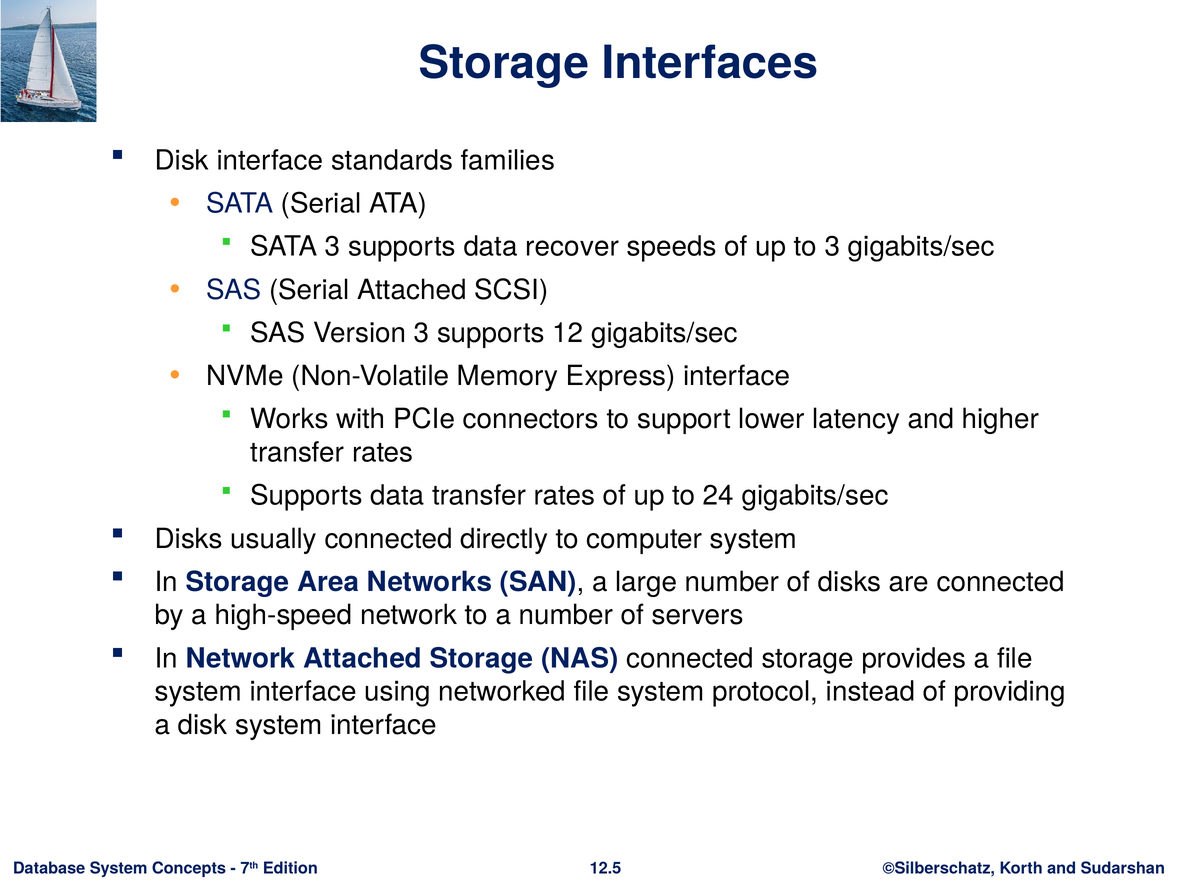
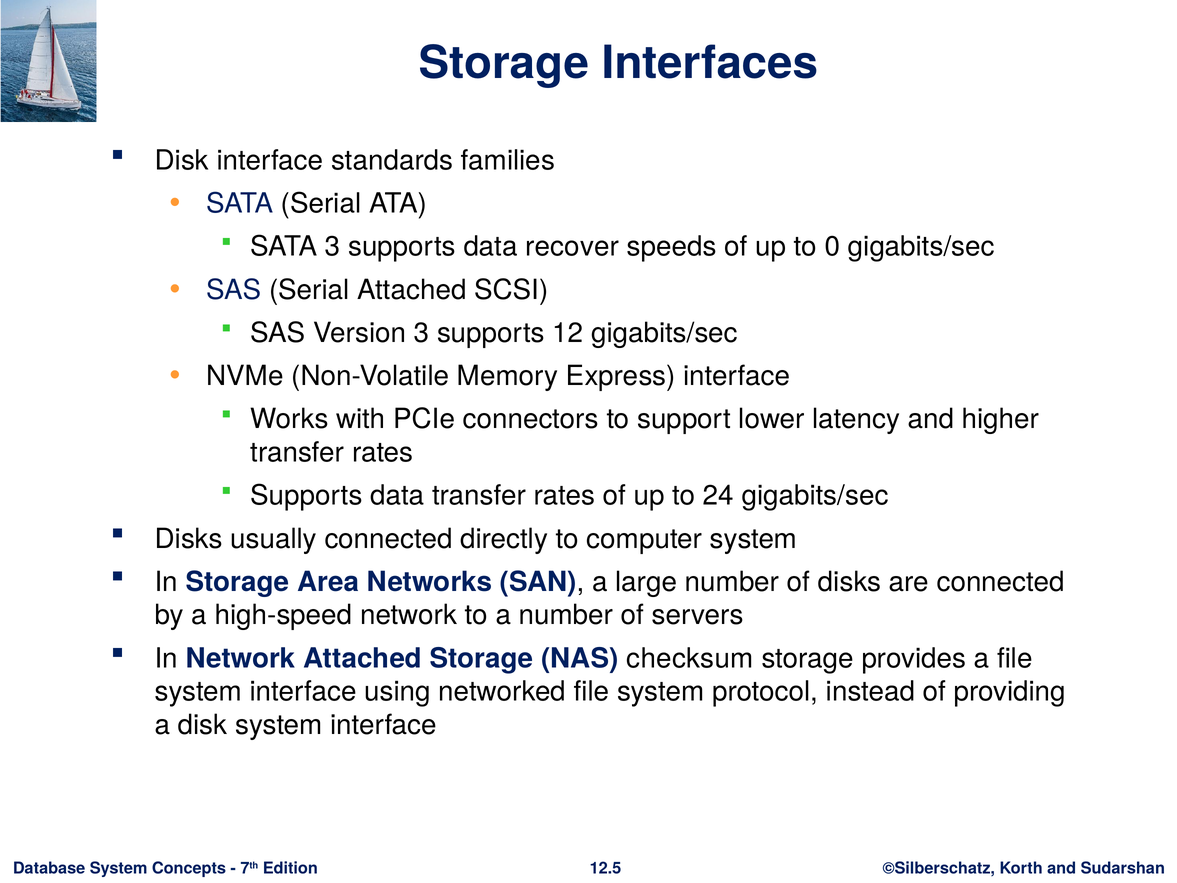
to 3: 3 -> 0 (832, 247)
NAS connected: connected -> checksum (690, 658)
